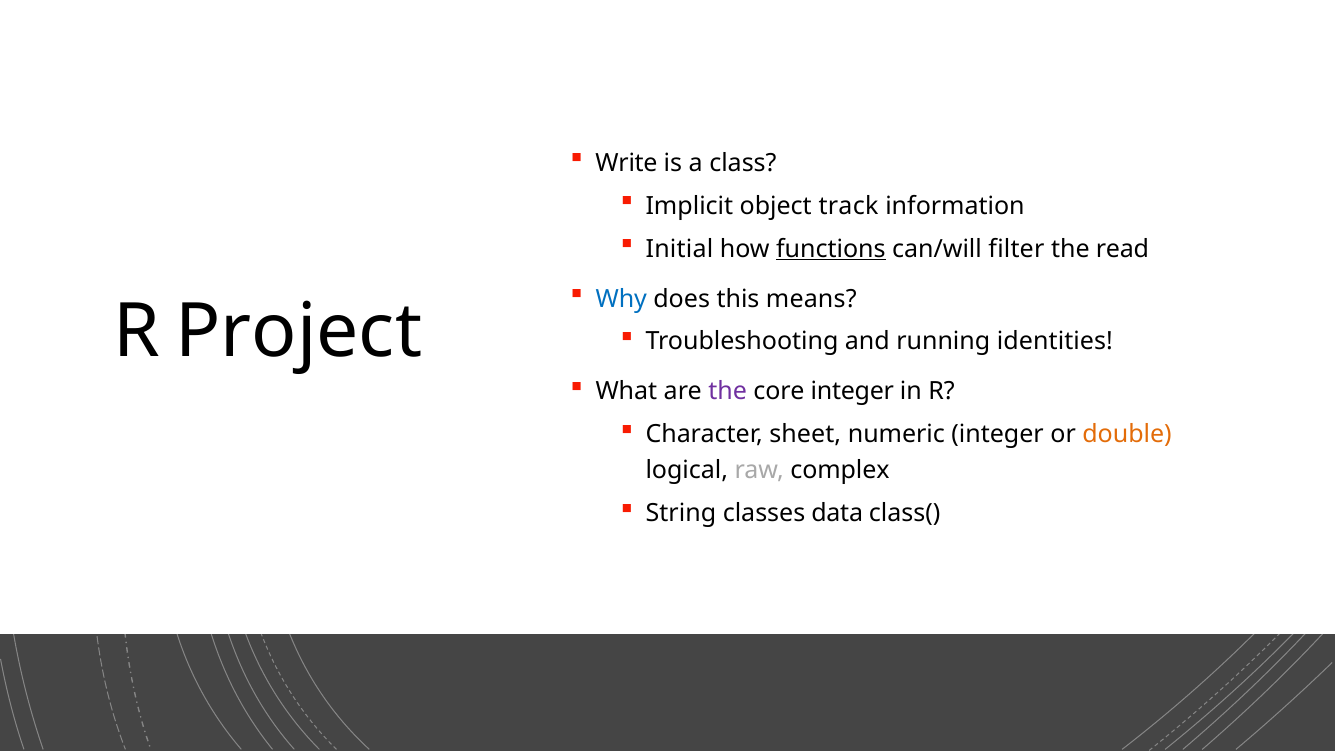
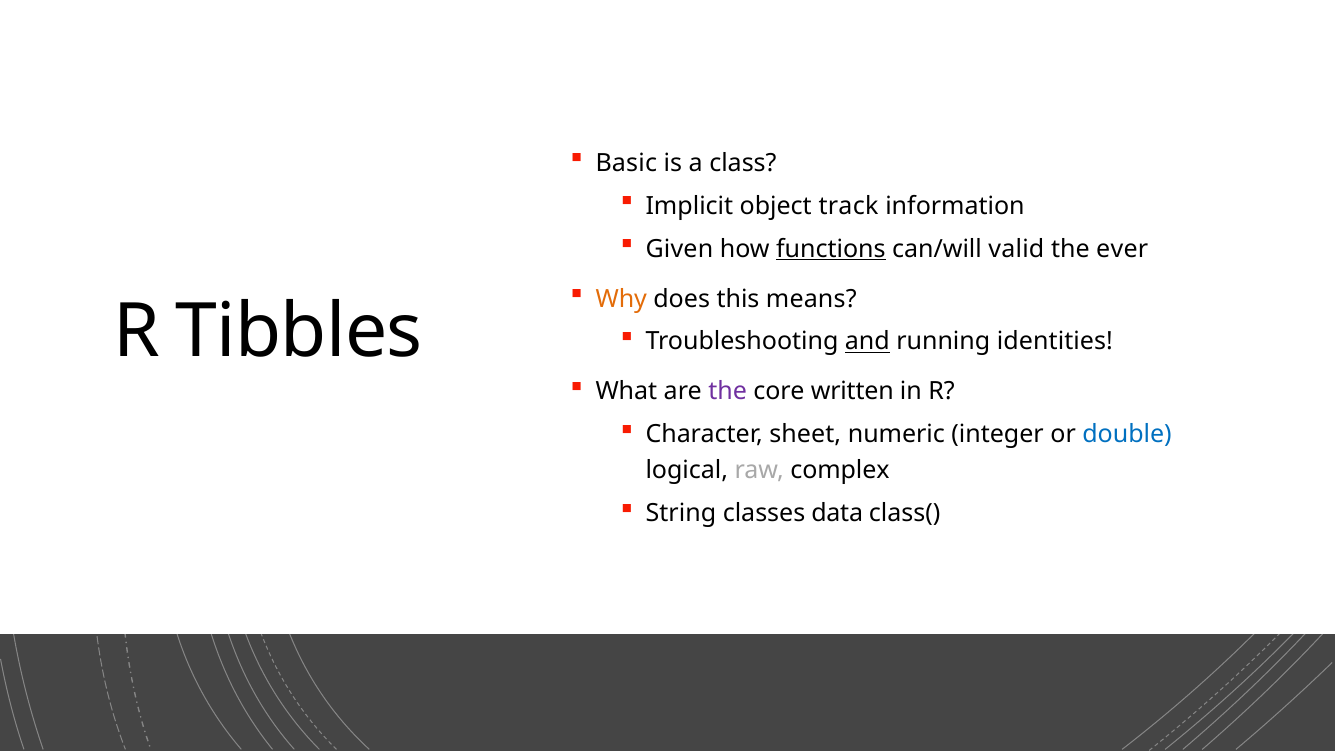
Write: Write -> Basic (626, 163)
Initial: Initial -> Given (679, 249)
filter: filter -> valid (1016, 249)
read: read -> ever (1122, 249)
Why colour: blue -> orange (621, 299)
Project: Project -> Tibbles (299, 332)
and underline: none -> present (867, 342)
core integer: integer -> written (852, 392)
double colour: orange -> blue (1127, 435)
